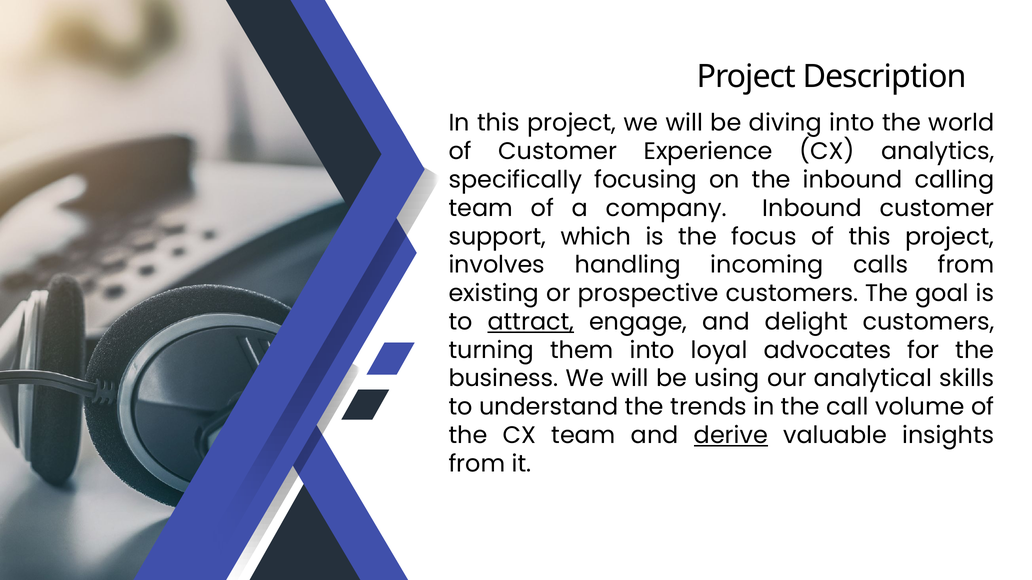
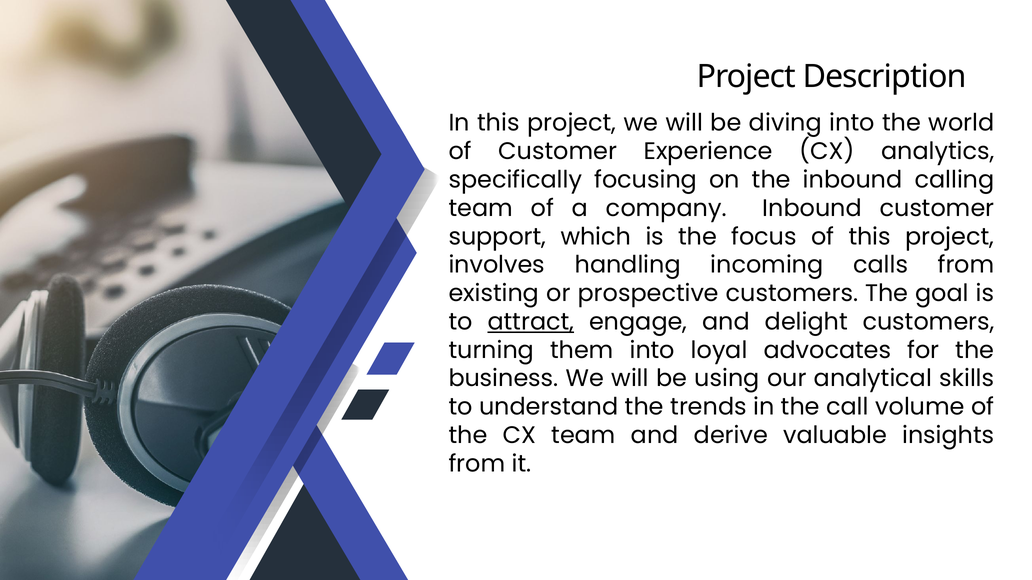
derive underline: present -> none (731, 436)
